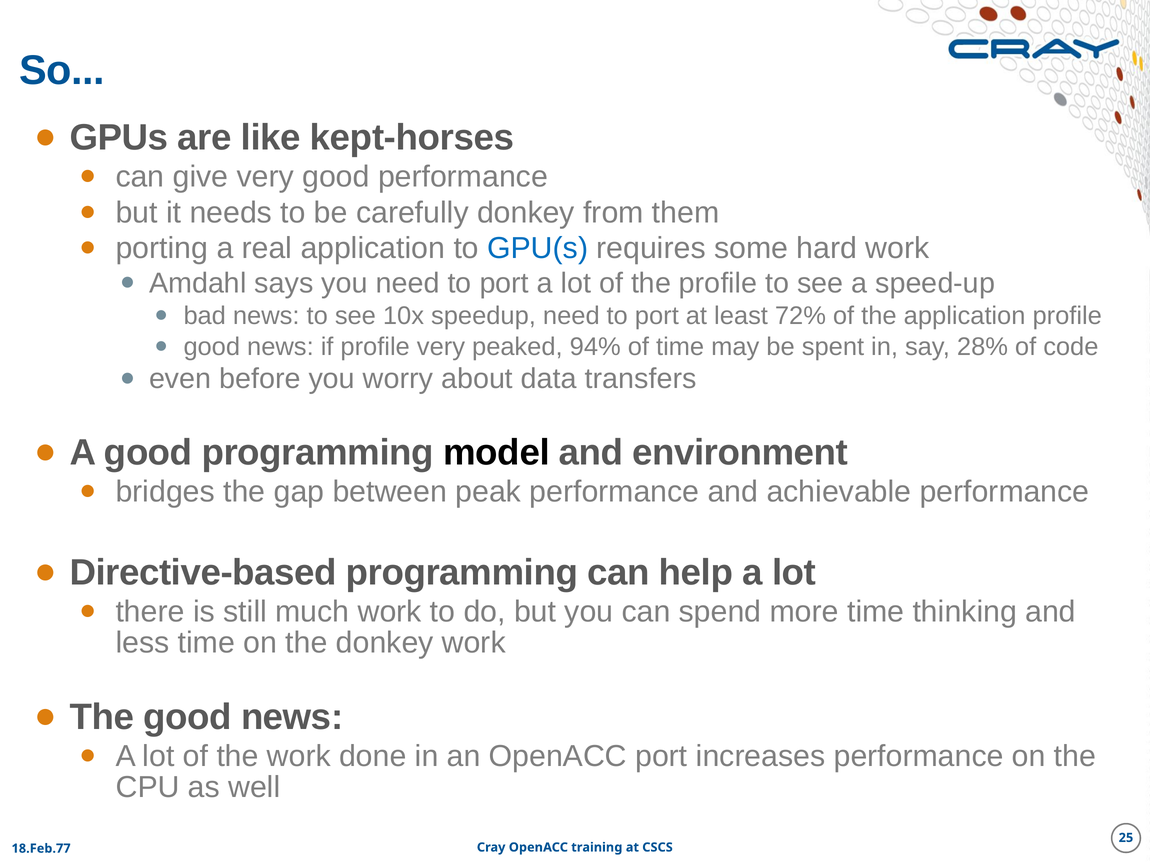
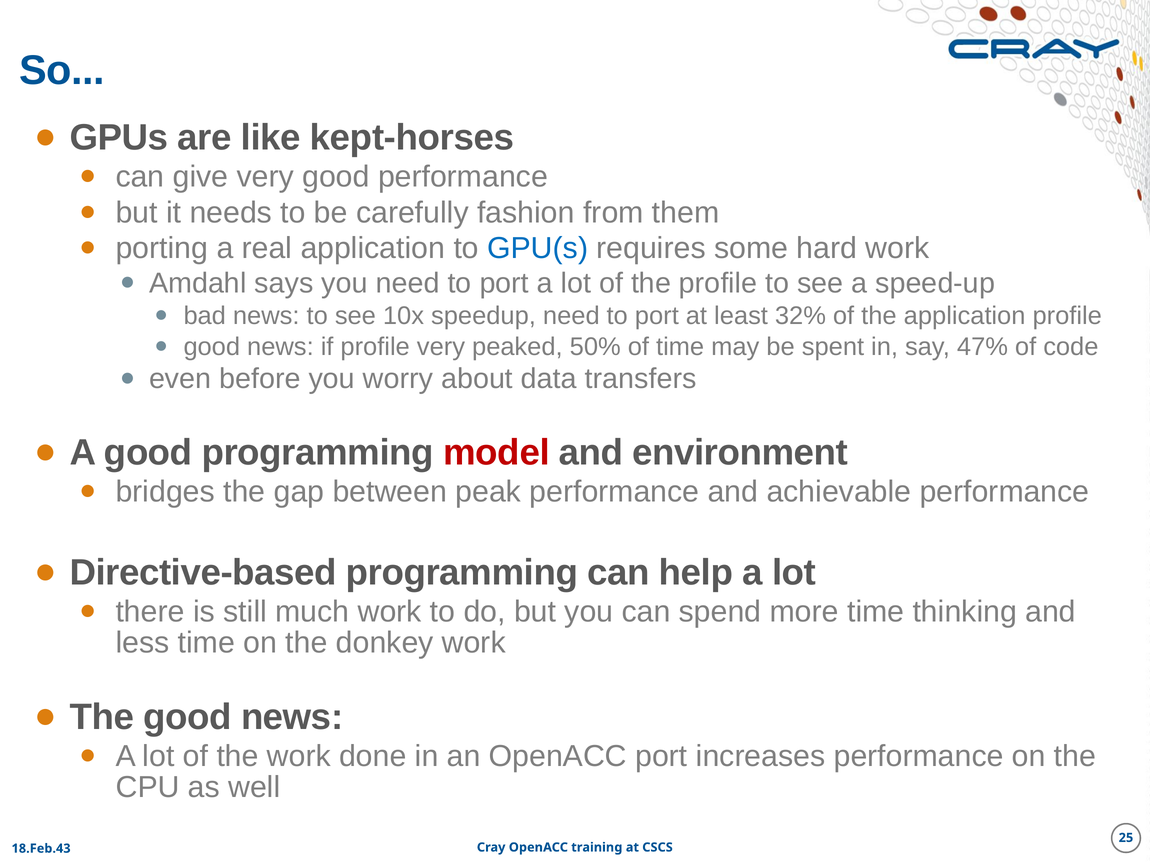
carefully donkey: donkey -> fashion (526, 213)
72%: 72% -> 32% (800, 316)
94%: 94% -> 50% (595, 347)
28%: 28% -> 47% (982, 347)
model colour: black -> red (496, 453)
18.Feb.77: 18.Feb.77 -> 18.Feb.43 (41, 849)
